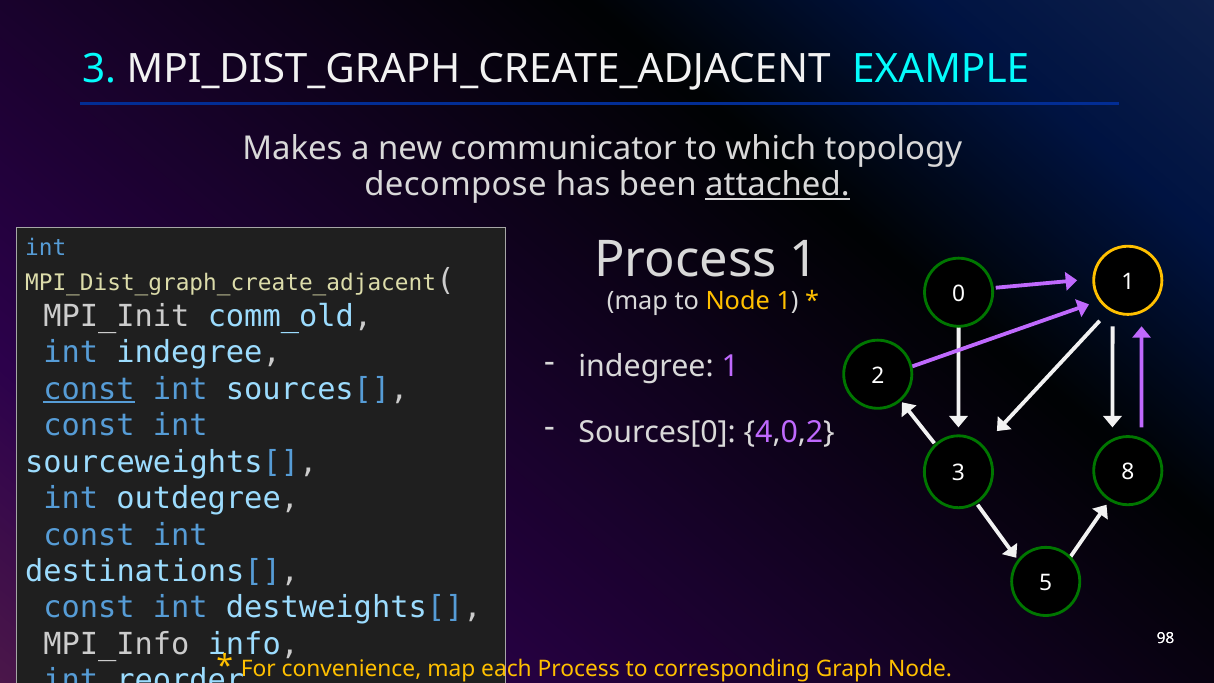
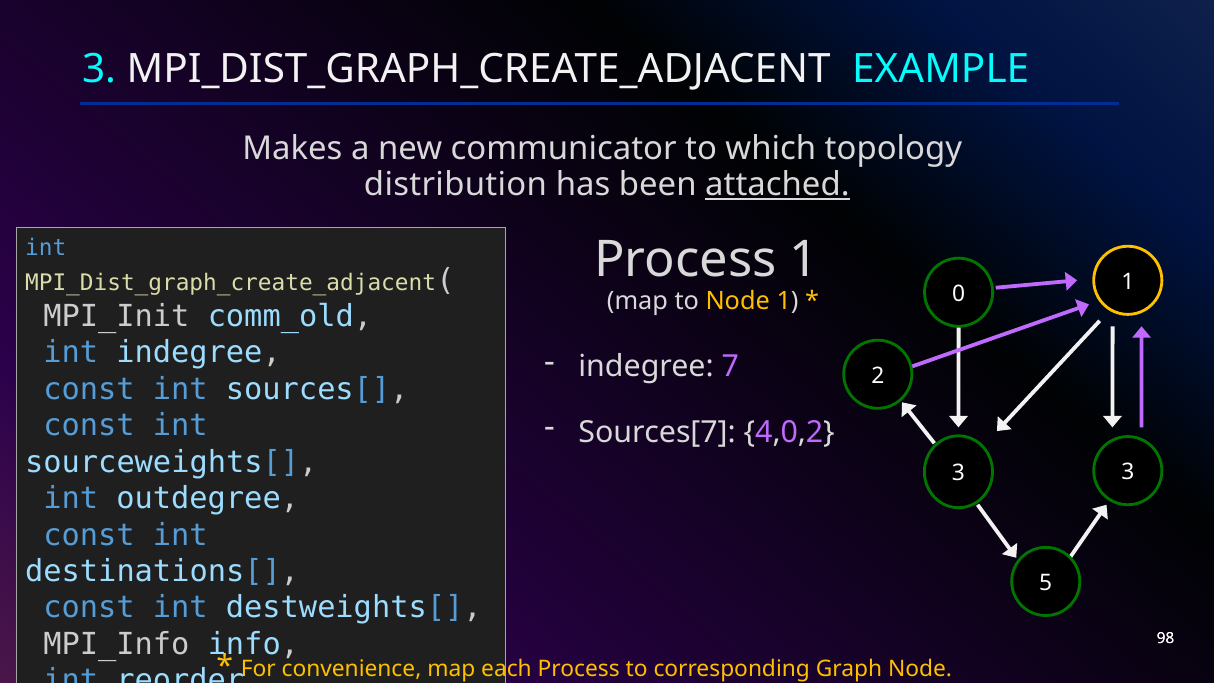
decompose: decompose -> distribution (455, 185)
indegree 1: 1 -> 7 (730, 367)
const underline: present -> none (89, 389)
Sources[0: Sources[0 -> Sources[7 (657, 432)
3 8: 8 -> 3 (1128, 472)
